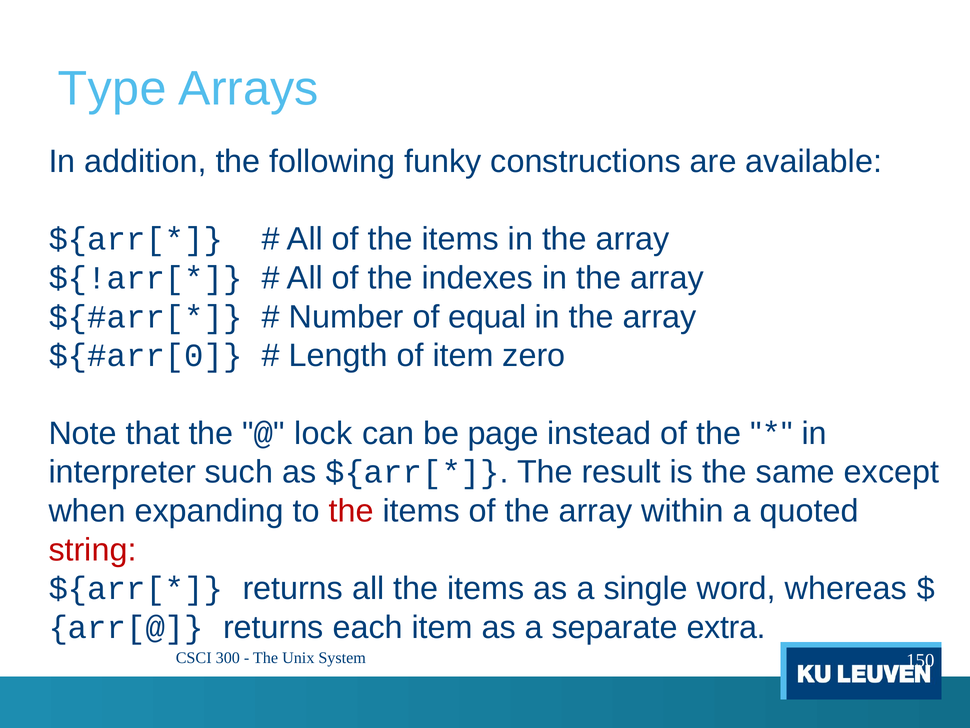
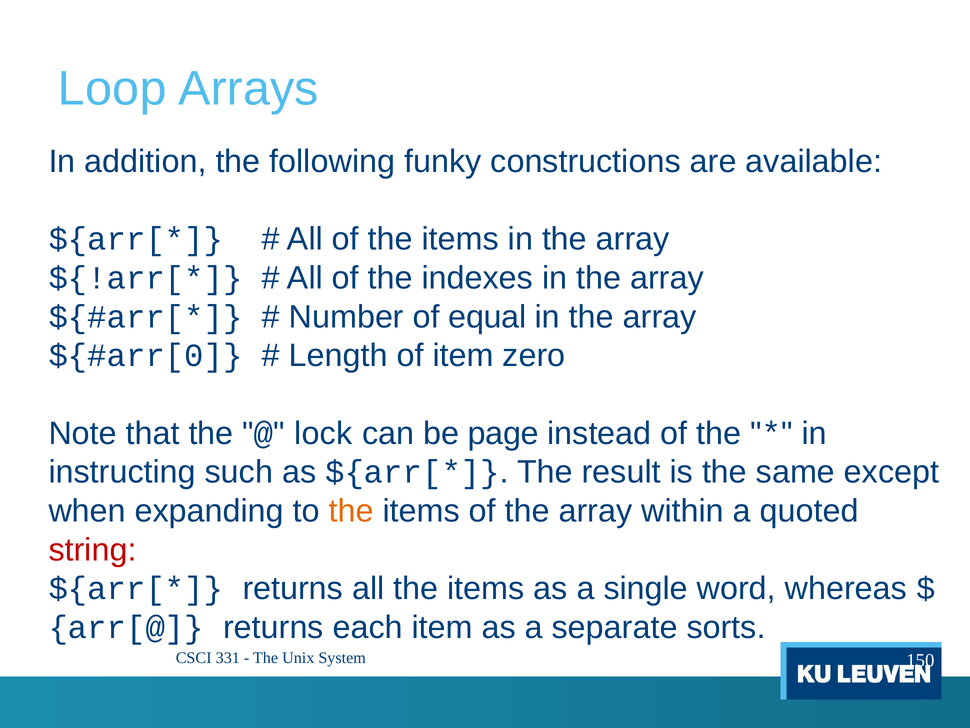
Type: Type -> Loop (112, 89)
interpreter: interpreter -> instructing (122, 472)
the colour: red -> orange (351, 511)
extra: extra -> sorts (726, 627)
300: 300 -> 331 (228, 657)
